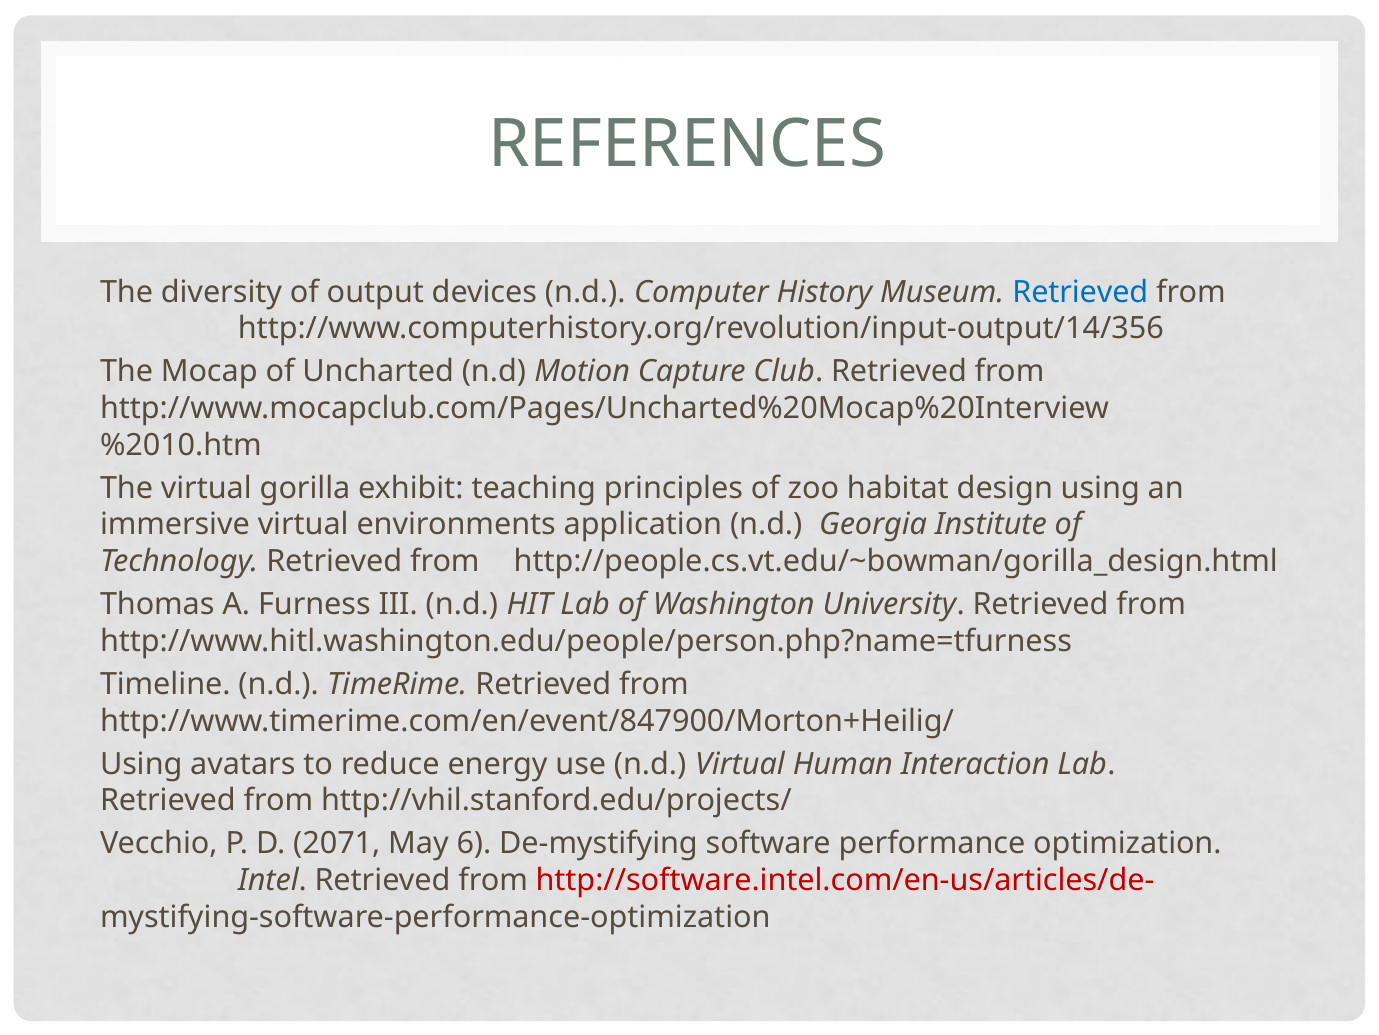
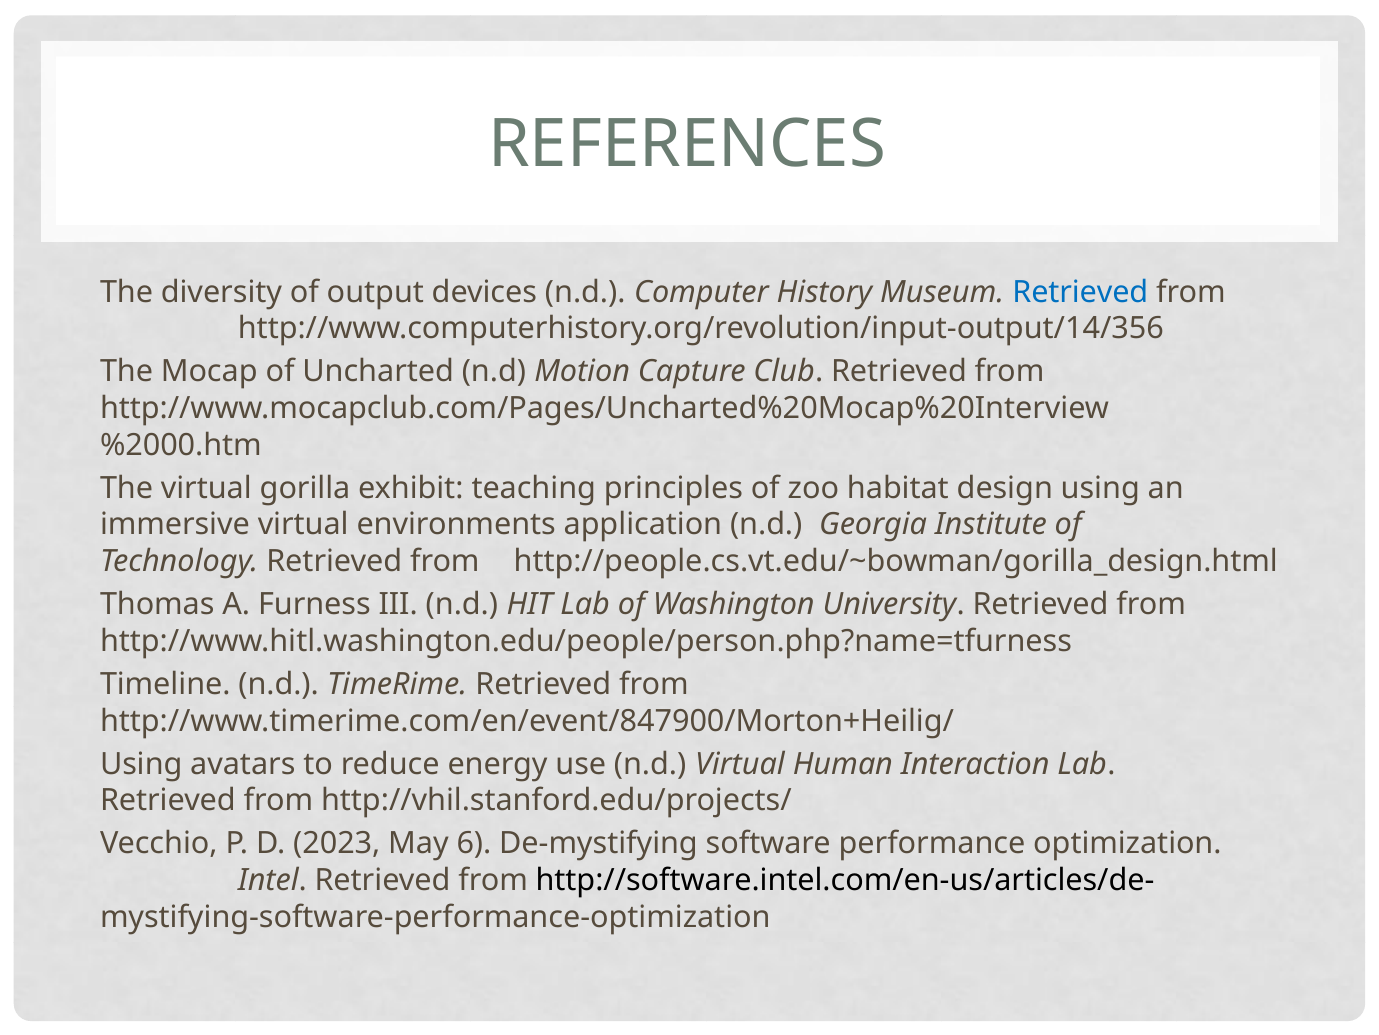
%2010.htm: %2010.htm -> %2000.htm (181, 445)
2071: 2071 -> 2023 (337, 843)
http://software.intel.com/en-us/articles/de- colour: red -> black (845, 880)
